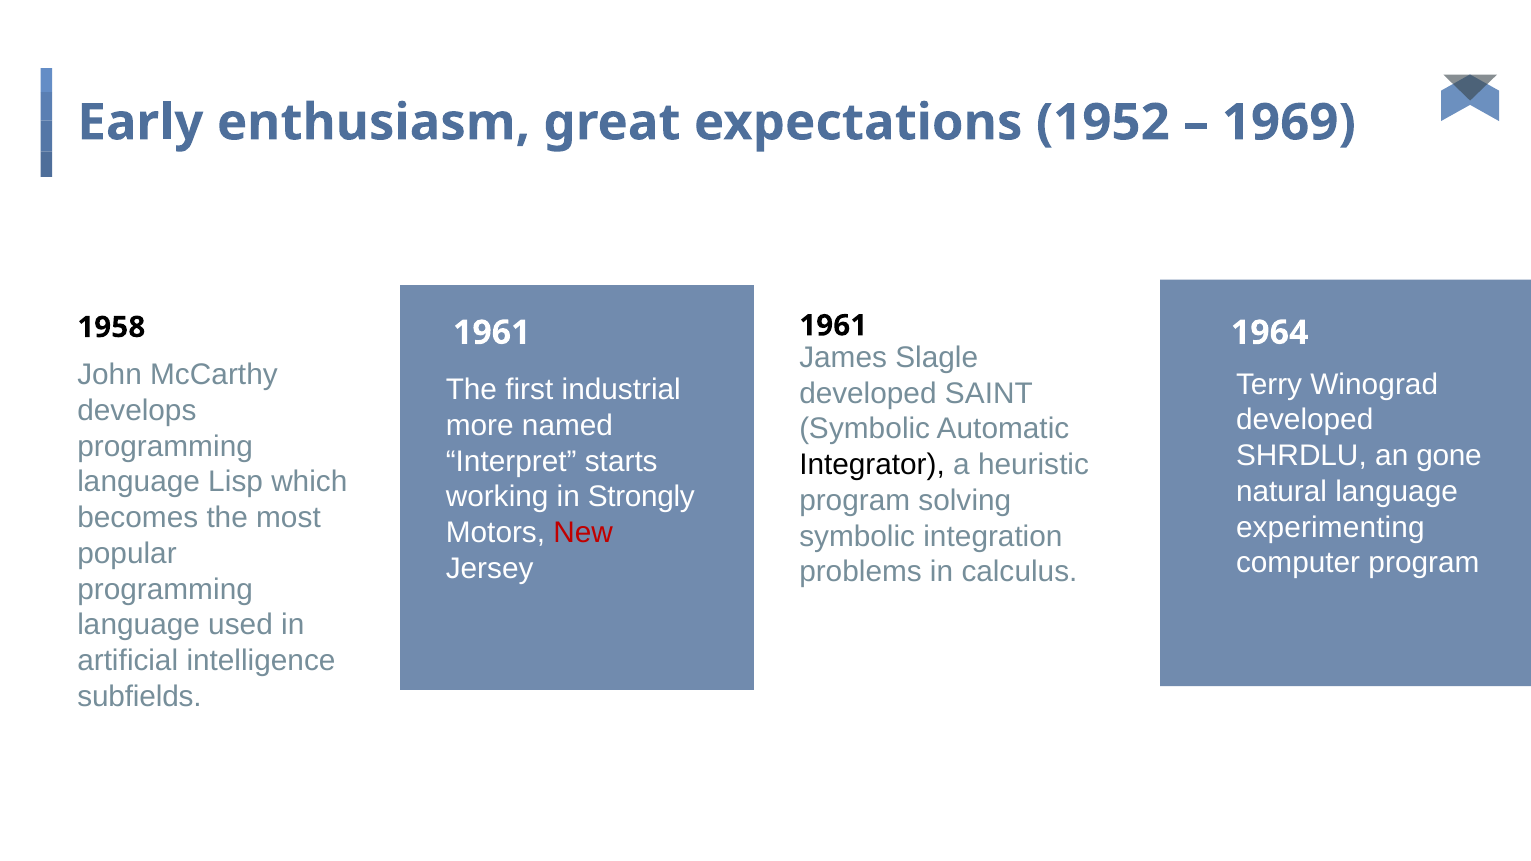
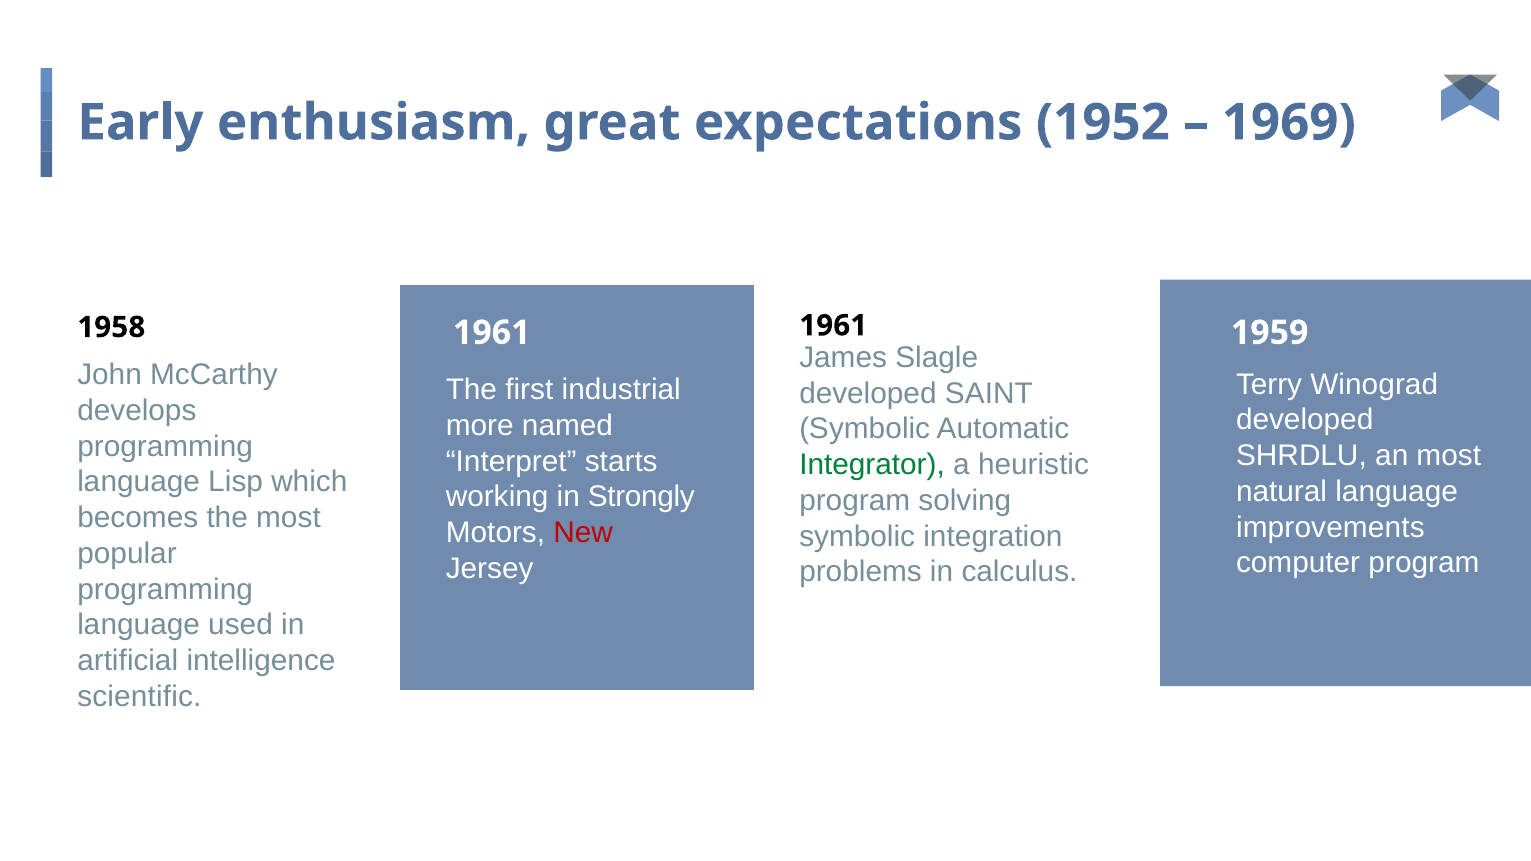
1964: 1964 -> 1959 (1270, 333)
an gone: gone -> most (1449, 456)
Integrator colour: black -> green (872, 465)
experimenting: experimenting -> improvements (1330, 527)
subfields: subfields -> scientific (139, 697)
